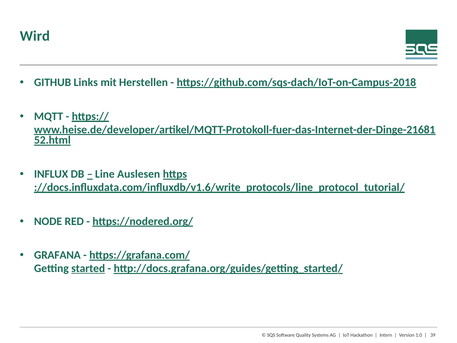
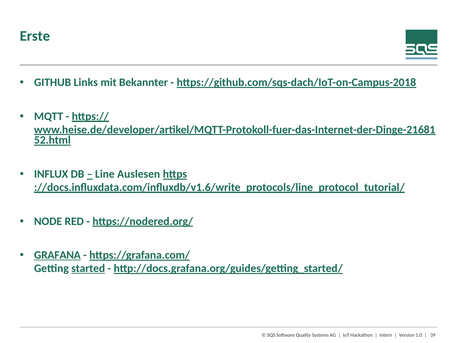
Wird: Wird -> Erste (35, 36)
Herstellen: Herstellen -> Bekannter (144, 82)
GRAFANA underline: none -> present (57, 255)
